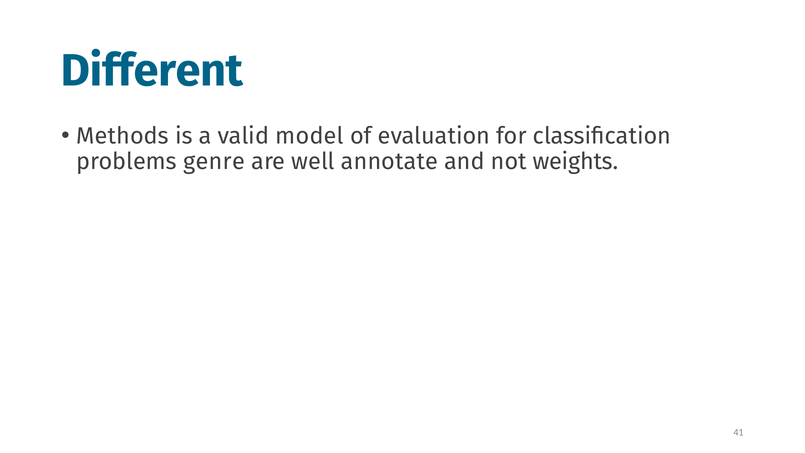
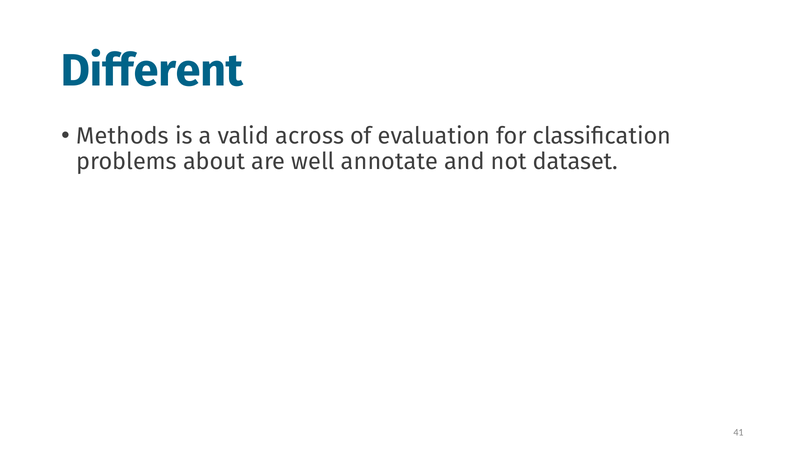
model: model -> across (310, 136)
genre: genre -> about (214, 161)
weights: weights -> dataset (575, 161)
